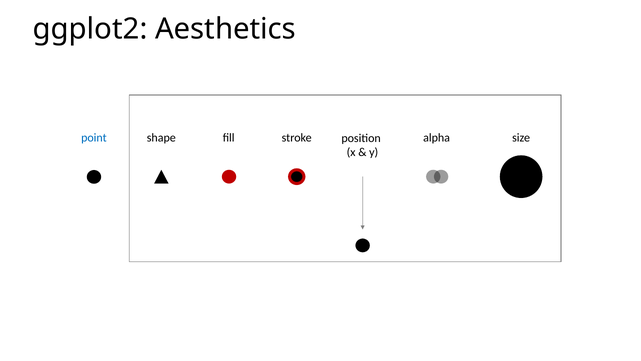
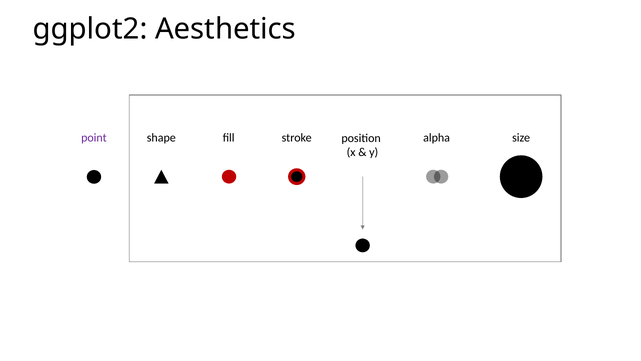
point colour: blue -> purple (94, 137)
